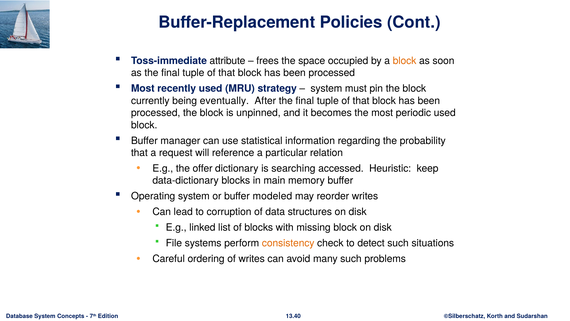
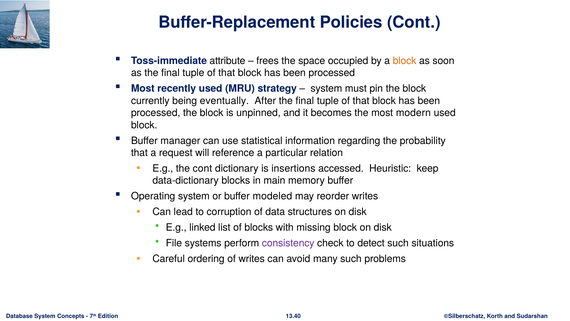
periodic: periodic -> modern (413, 113)
the offer: offer -> cont (202, 168)
searching: searching -> insertions (293, 168)
consistency colour: orange -> purple (288, 243)
